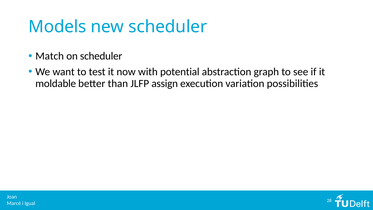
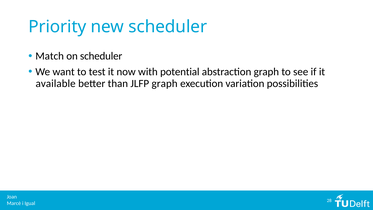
Models: Models -> Priority (57, 27)
moldable: moldable -> available (56, 83)
JLFP assign: assign -> graph (165, 83)
